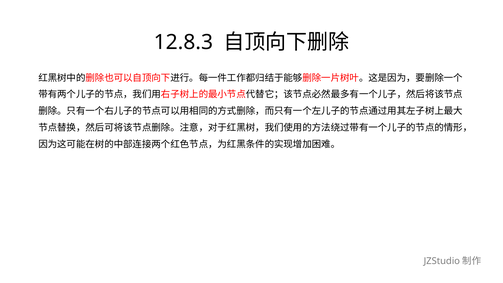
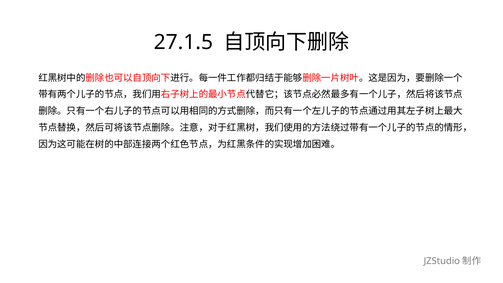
12.8.3: 12.8.3 -> 27.1.5 (183, 42)
